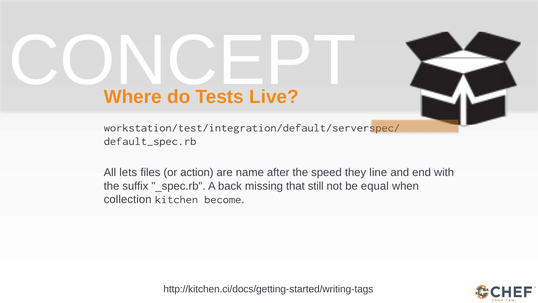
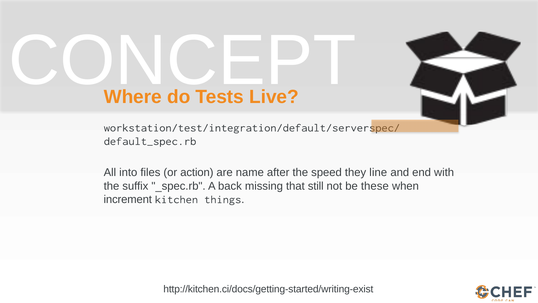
lets: lets -> into (128, 172)
equal: equal -> these (375, 186)
collection: collection -> increment (128, 199)
become: become -> things (223, 199)
http://kitchen.ci/docs/getting-started/writing-tags: http://kitchen.ci/docs/getting-started/writing-tags -> http://kitchen.ci/docs/getting-started/writing-exist (268, 289)
